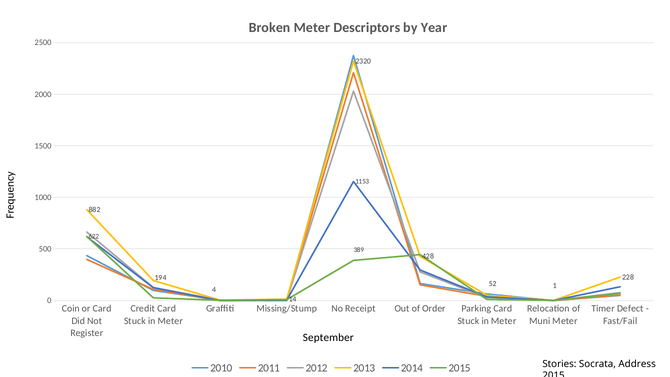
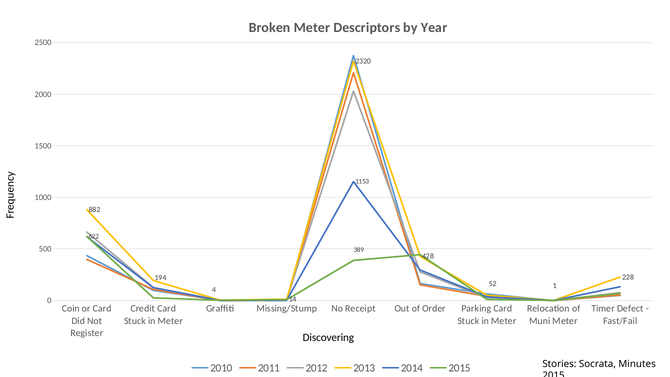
September: September -> Discovering (328, 337)
Address: Address -> Minutes (637, 364)
